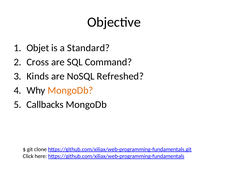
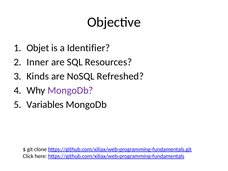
Standard: Standard -> Identifier (89, 48)
Cross: Cross -> Inner (38, 62)
Command: Command -> Resources (108, 62)
MongoDb colour: orange -> purple (70, 90)
Callbacks: Callbacks -> Variables (45, 105)
